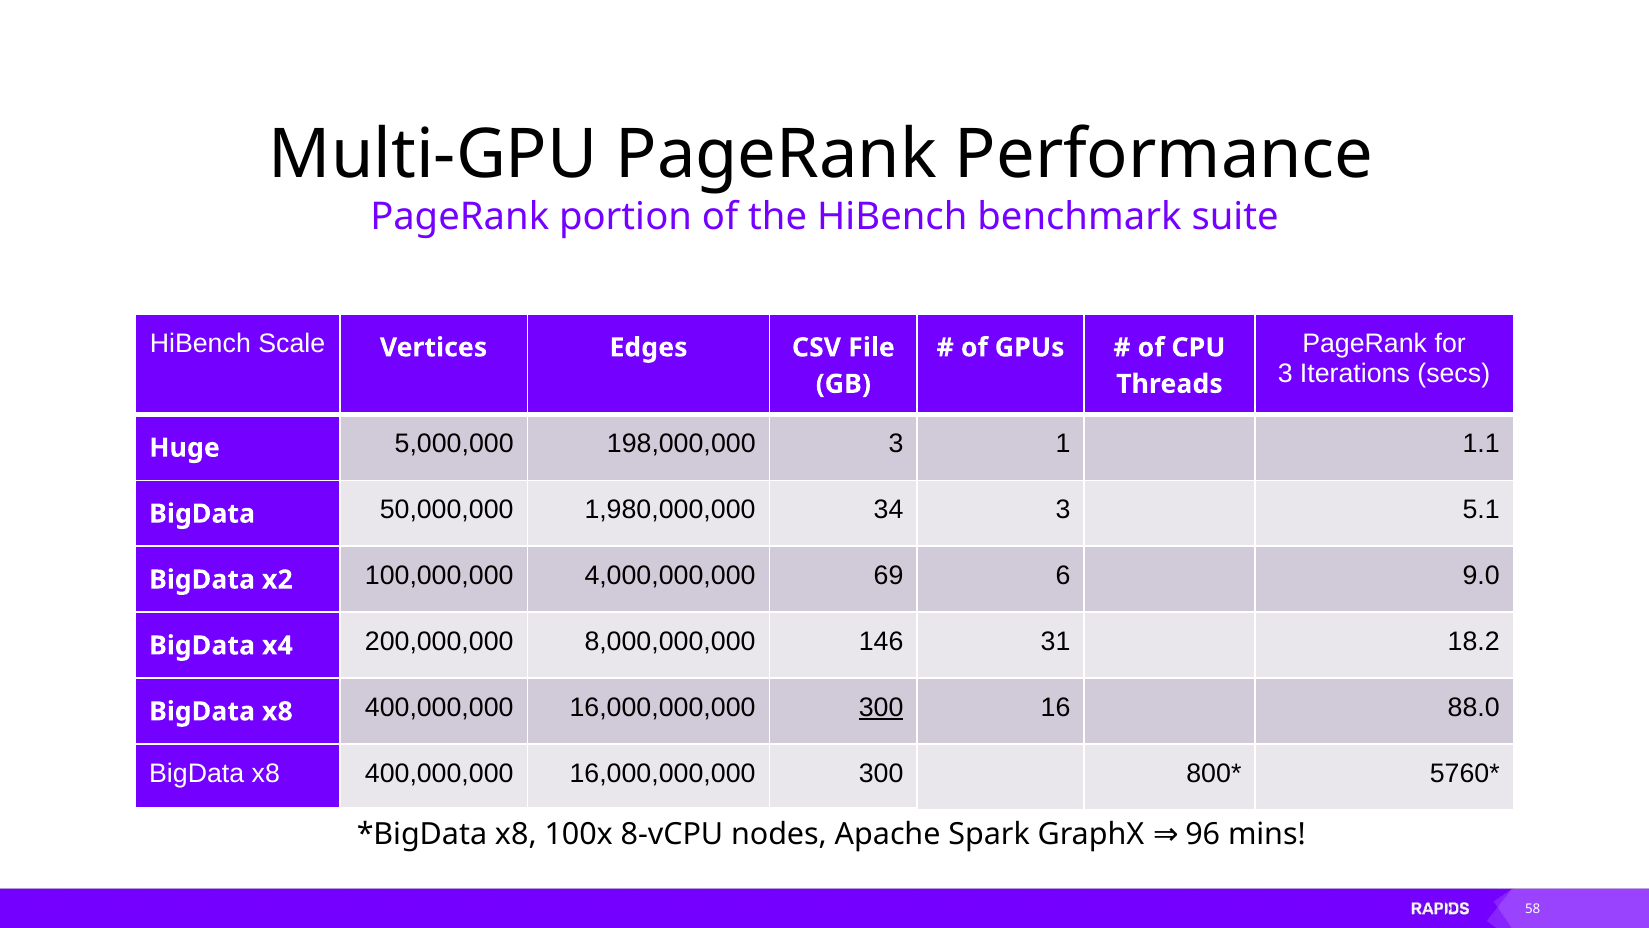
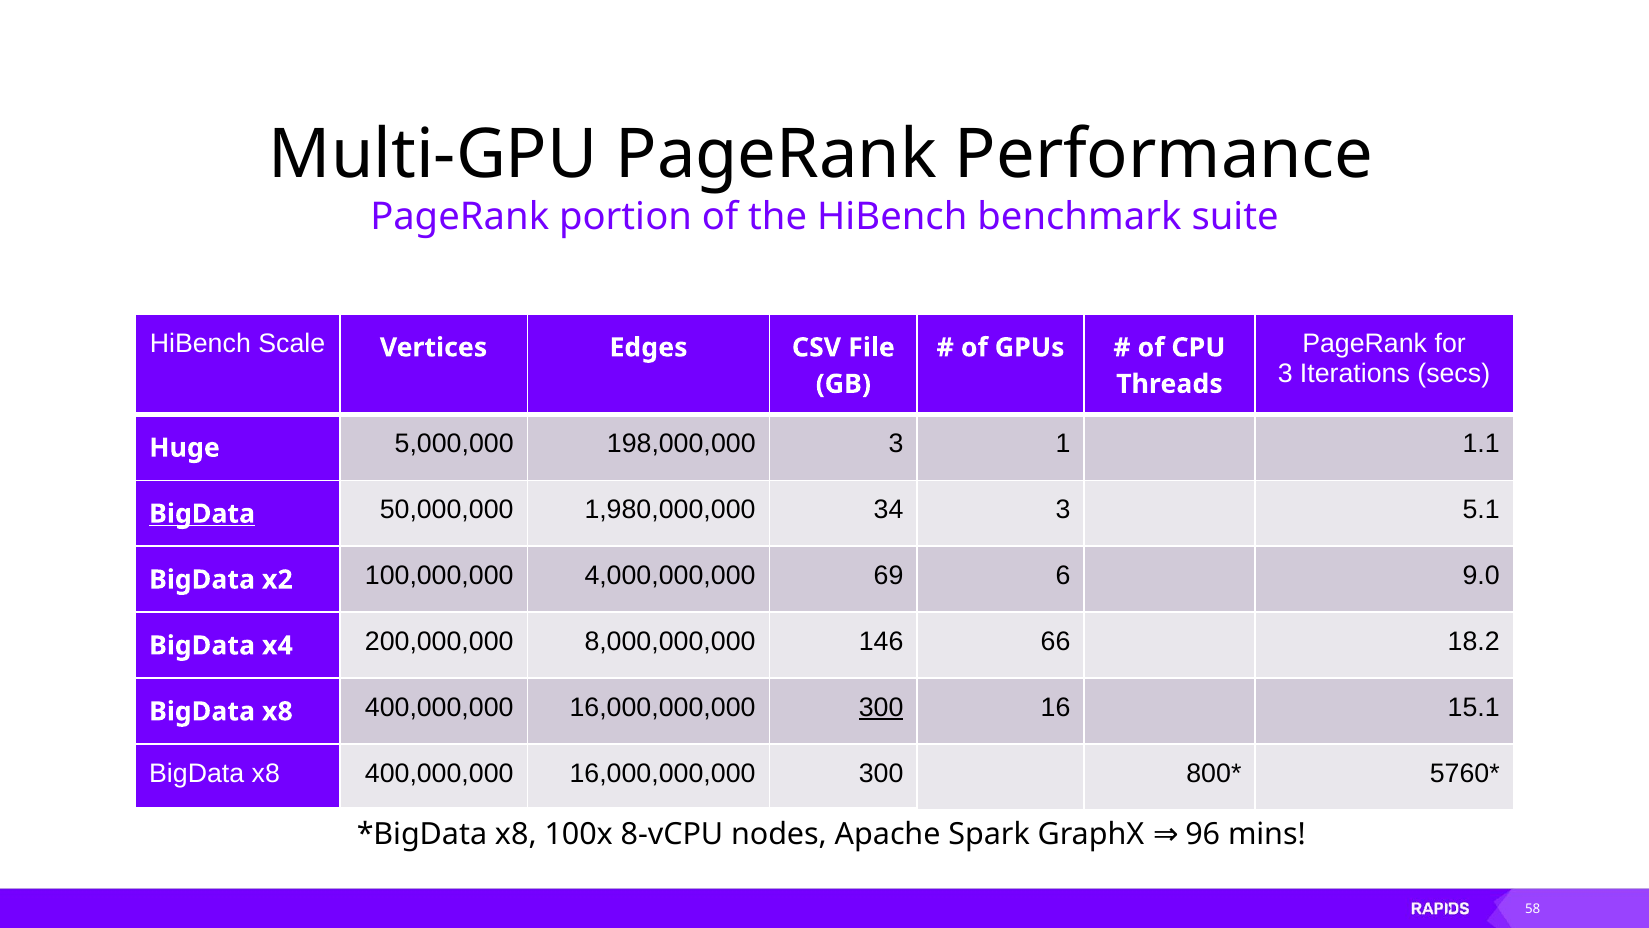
BigData underline: none -> present (202, 514)
31: 31 -> 66 (1056, 641)
88.0: 88.0 -> 15.1 (1474, 707)
